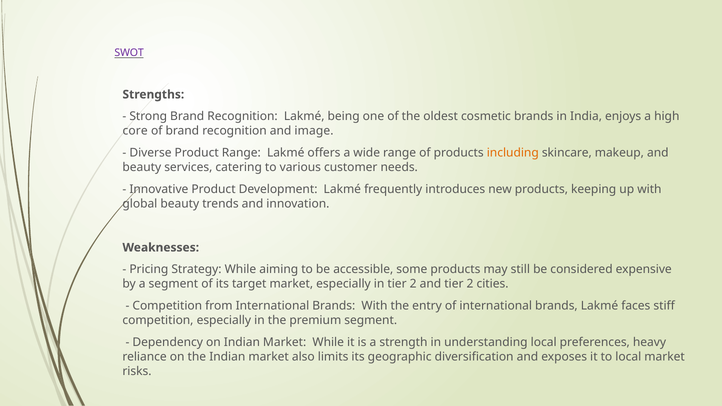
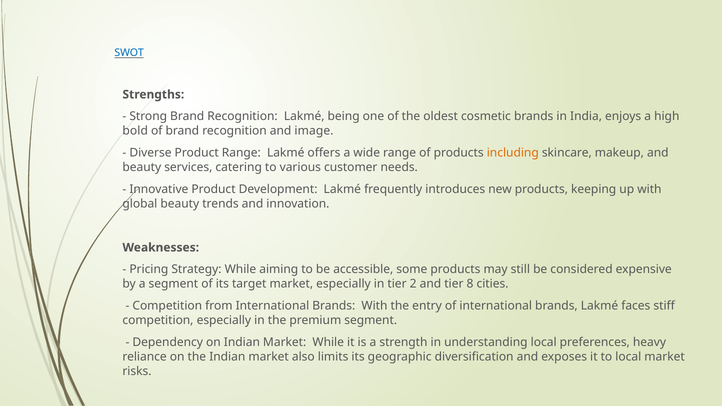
SWOT colour: purple -> blue (129, 53)
core: core -> bold (135, 131)
and tier 2: 2 -> 8 (470, 284)
